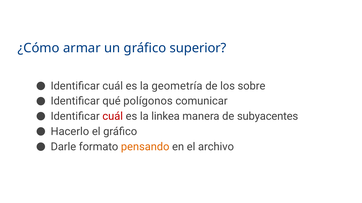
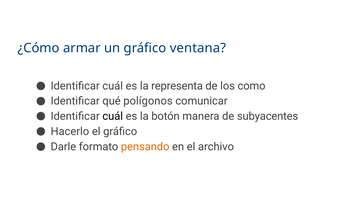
superior: superior -> ventana (198, 48)
geometría: geometría -> representa (177, 86)
sobre: sobre -> como (252, 86)
cuál colour: red -> black (113, 117)
linkea: linkea -> botón (166, 117)
